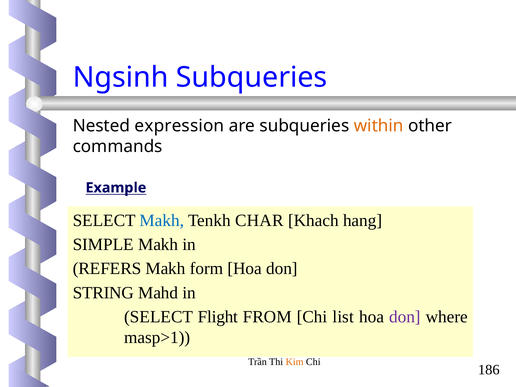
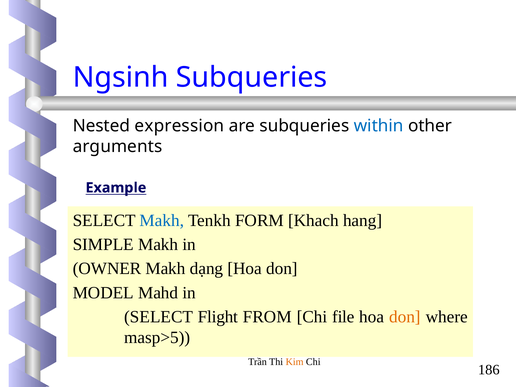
within colour: orange -> blue (379, 126)
commands: commands -> arguments (118, 146)
CHAR: CHAR -> FORM (259, 220)
REFERS: REFERS -> OWNER (107, 269)
form: form -> dạng (207, 269)
STRING: STRING -> MODEL (103, 293)
list: list -> file (343, 317)
don colour: purple -> orange (405, 317)
masp>1: masp>1 -> masp>5 (157, 337)
